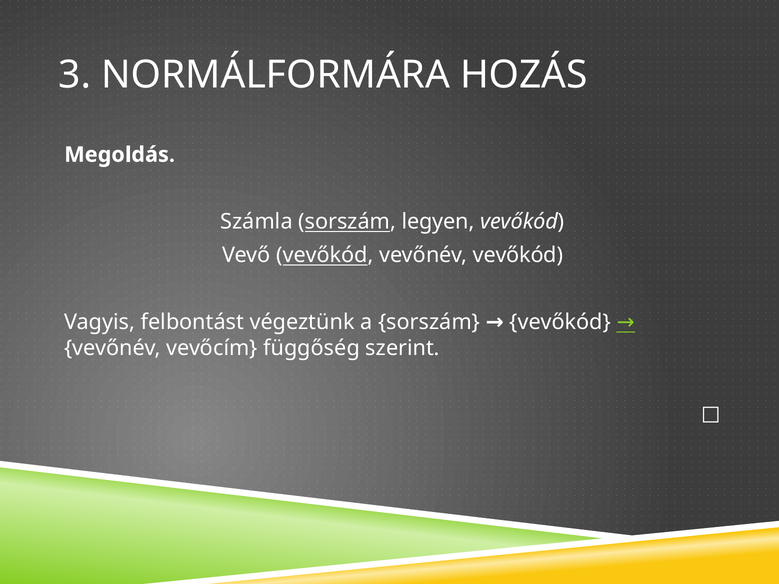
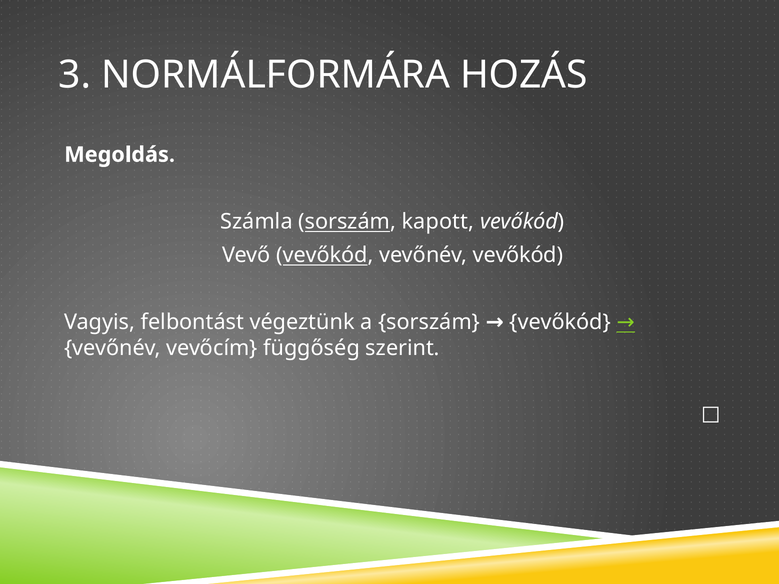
legyen: legyen -> kapott (438, 222)
